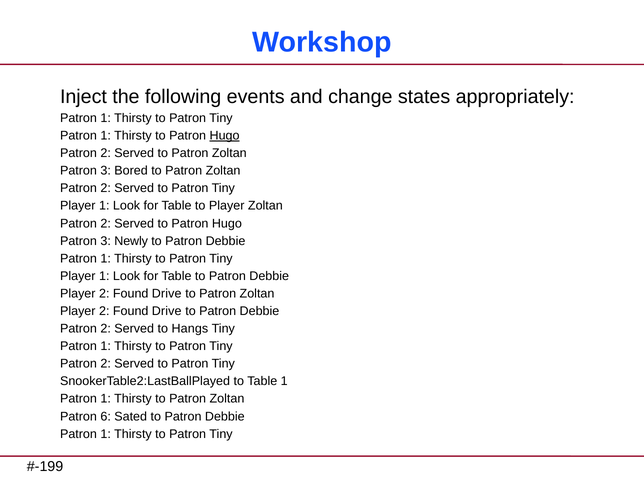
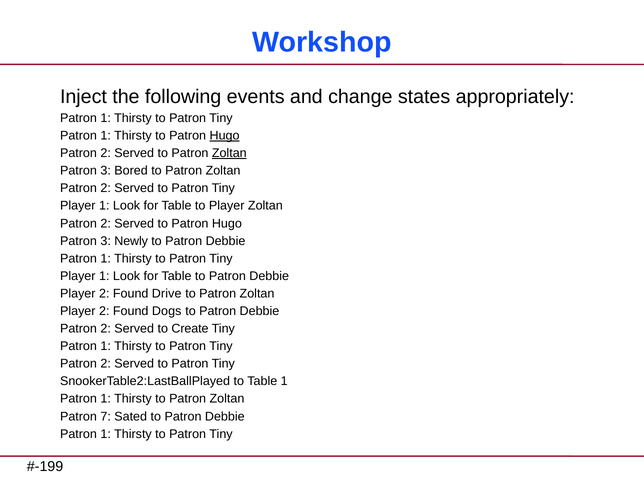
Zoltan underline: none -> present (229, 153)
Drive: Drive -> Dogs (167, 311)
Hangs: Hangs -> Create (190, 329)
6: 6 -> 7 (106, 416)
